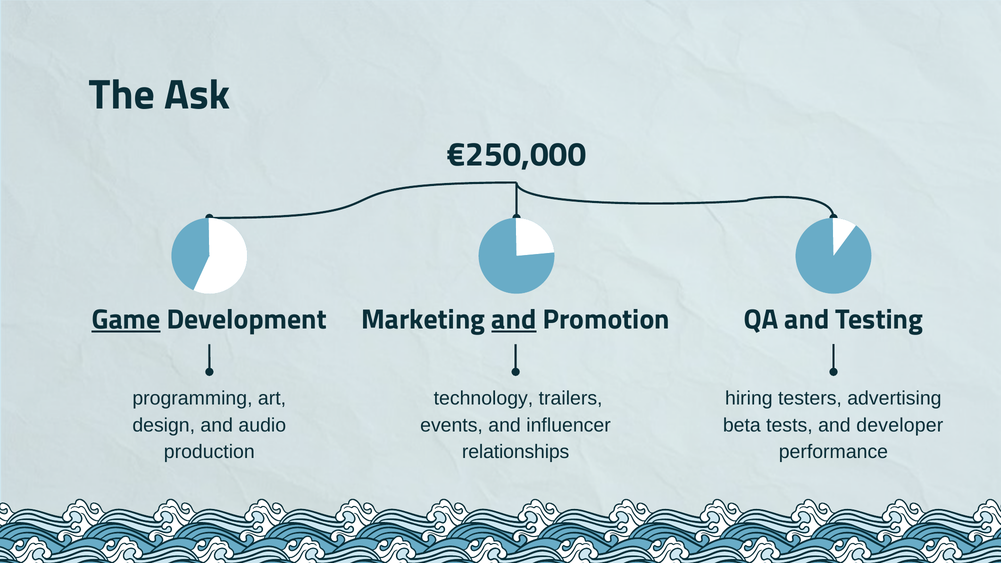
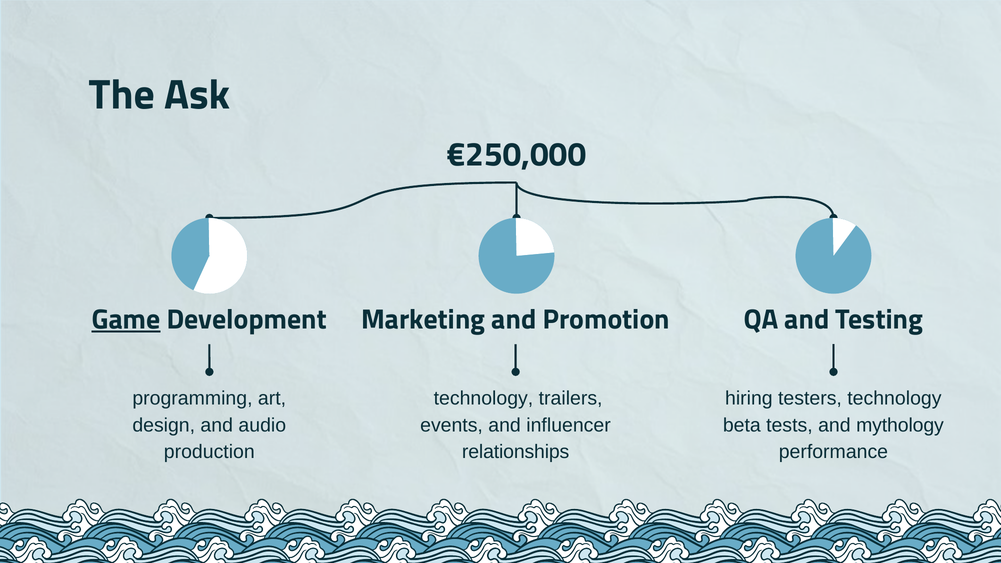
and underline: present -> none (514, 320)
testers advertising: advertising -> technology (894, 398)
developer: developer -> mythology (900, 425)
